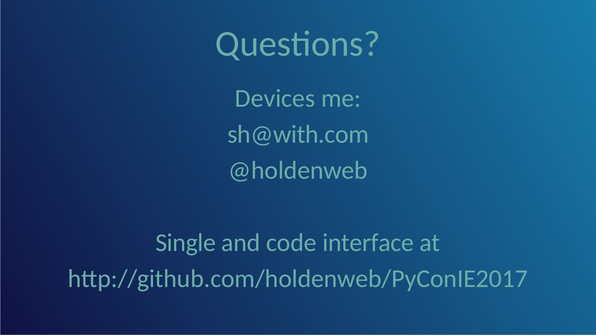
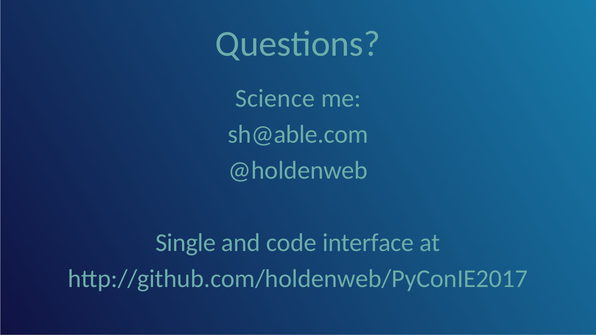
Devices: Devices -> Science (275, 98)
sh@with.com: sh@with.com -> sh@able.com (298, 135)
